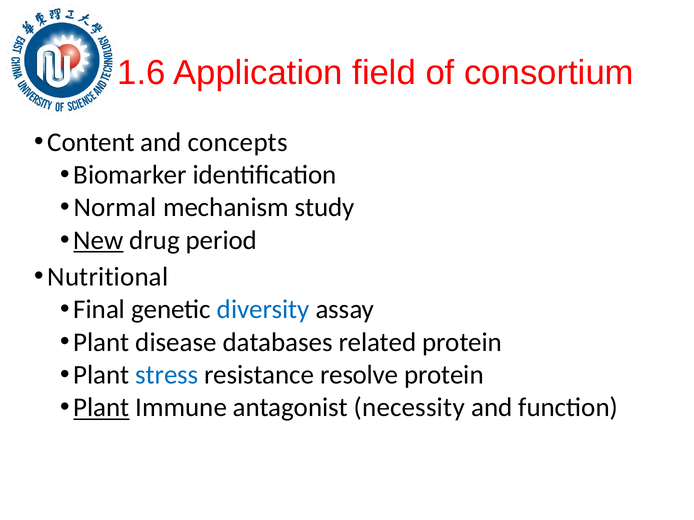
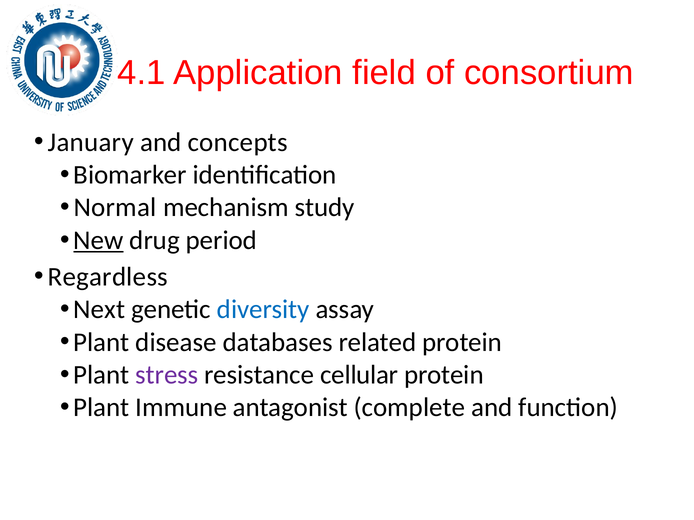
1.6: 1.6 -> 4.1 (141, 73)
Content: Content -> January (91, 142)
Nutritional: Nutritional -> Regardless (108, 277)
Final: Final -> Next (99, 310)
stress colour: blue -> purple (167, 375)
resolve: resolve -> cellular (359, 375)
Plant underline: present -> none (101, 408)
necessity: necessity -> complete (409, 408)
